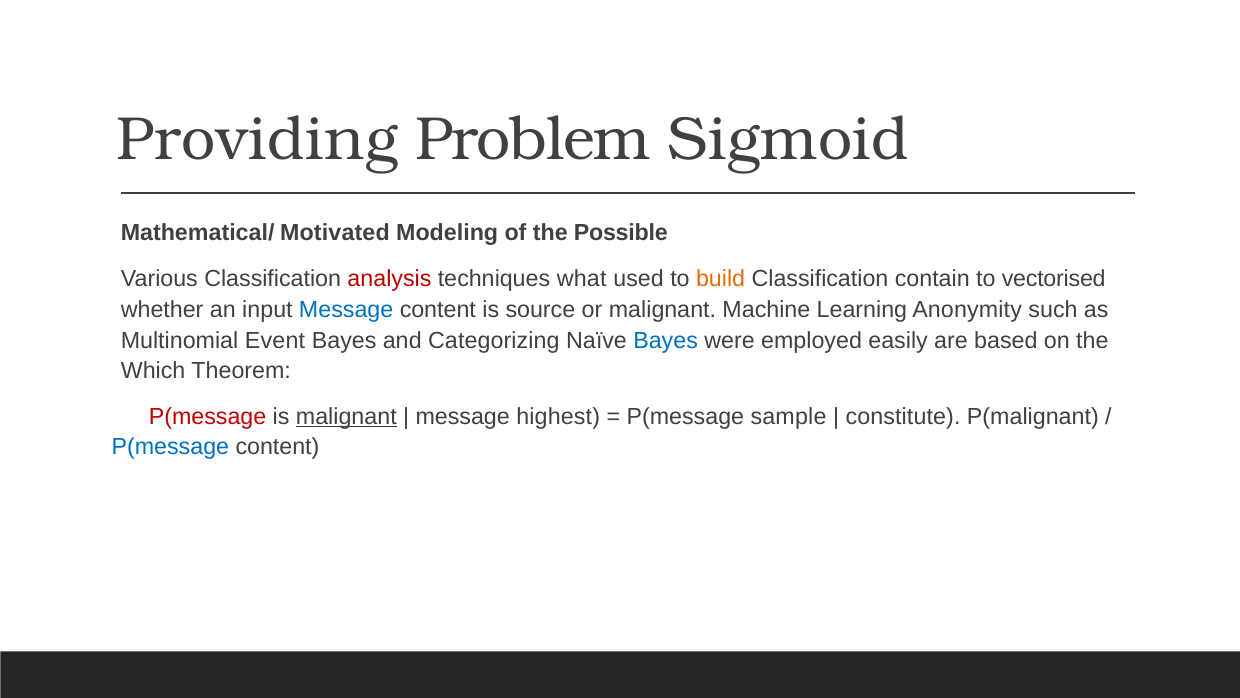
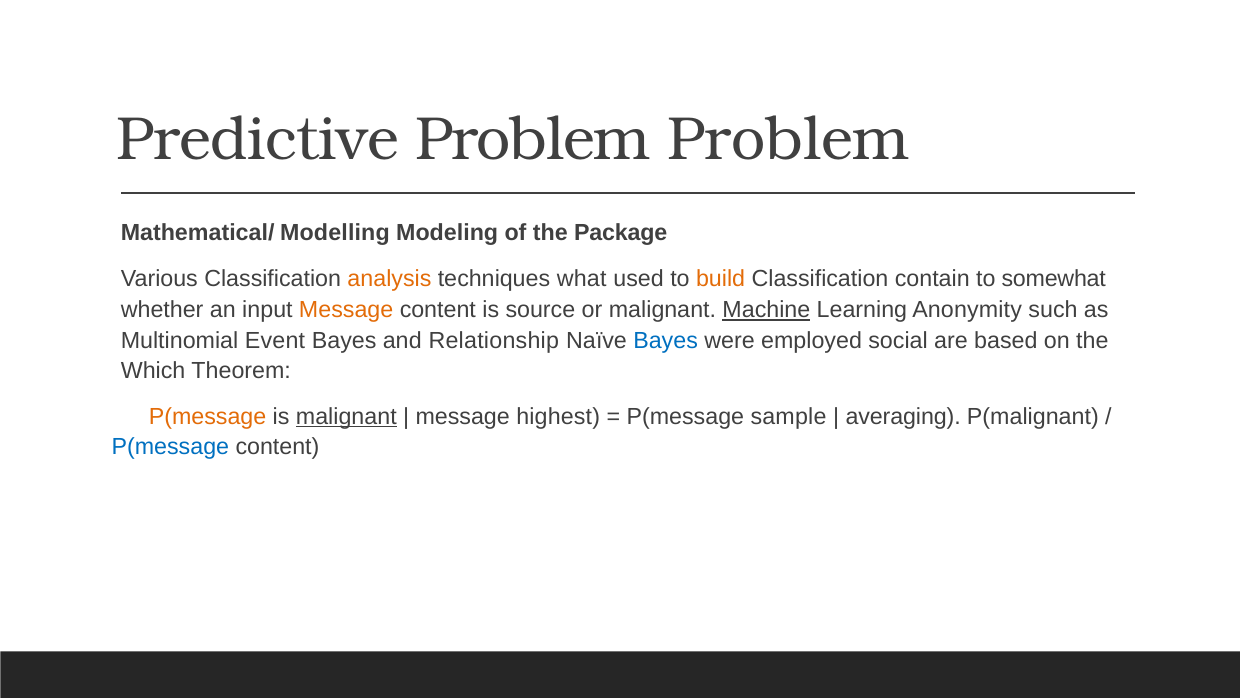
Providing: Providing -> Predictive (258, 139)
Problem Sigmoid: Sigmoid -> Problem (789, 139)
Motivated: Motivated -> Modelling (335, 233)
Possible: Possible -> Package (621, 233)
analysis colour: red -> orange (389, 279)
vectorised: vectorised -> somewhat (1054, 279)
Message colour: blue -> orange (346, 310)
Machine underline: none -> present (766, 310)
Categorizing: Categorizing -> Relationship (494, 340)
easily: easily -> social (898, 340)
P(message colour: red -> orange (208, 416)
constitute: constitute -> averaging (903, 416)
